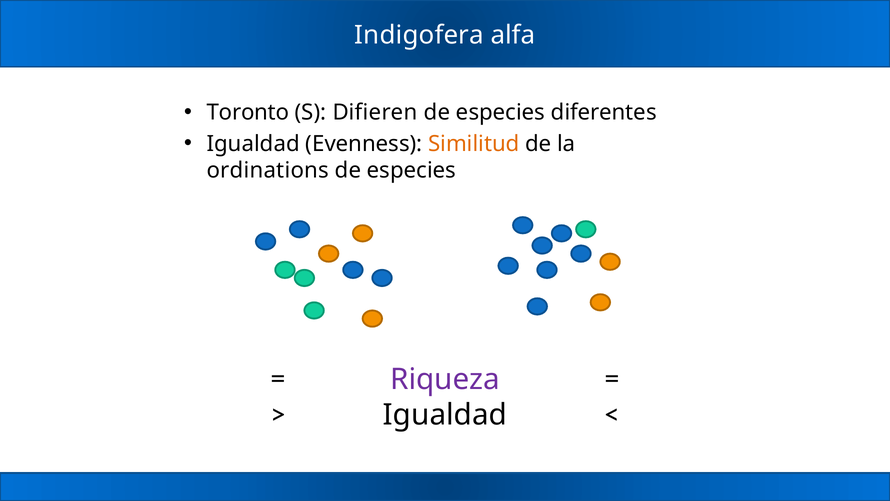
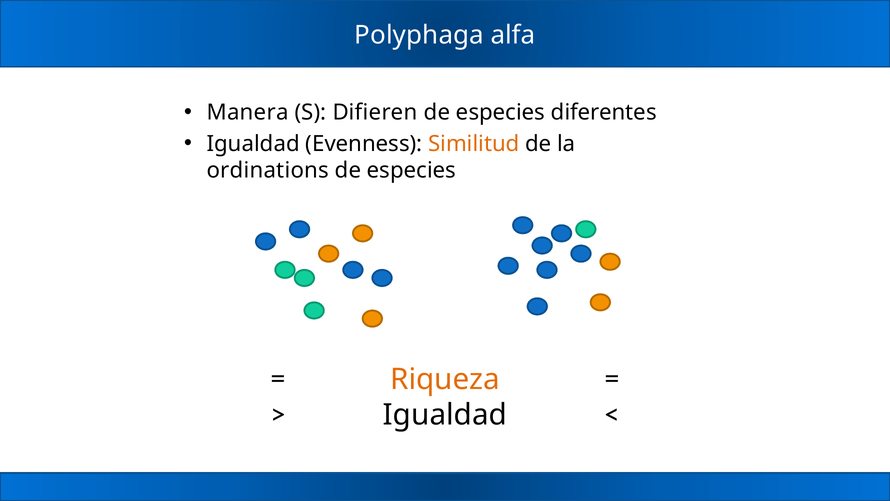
Indigofera: Indigofera -> Polyphaga (419, 35)
Toronto: Toronto -> Manera (248, 112)
Riqueza colour: purple -> orange (445, 379)
